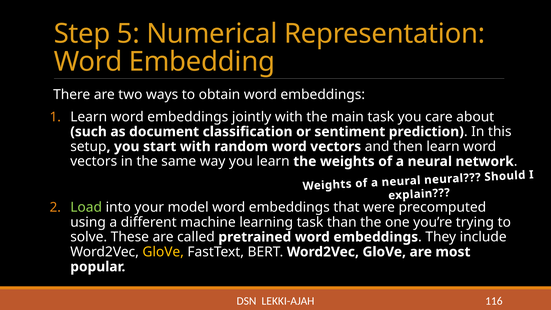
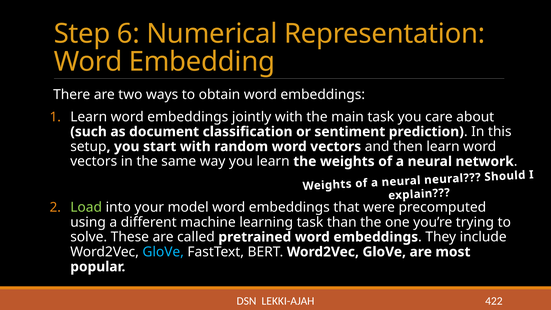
5: 5 -> 6 (128, 34)
GloVe colour: yellow -> light blue (163, 252)
116: 116 -> 422 (494, 301)
